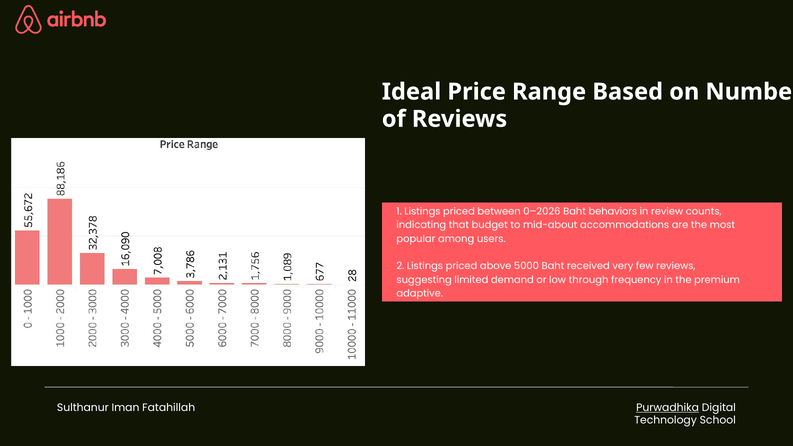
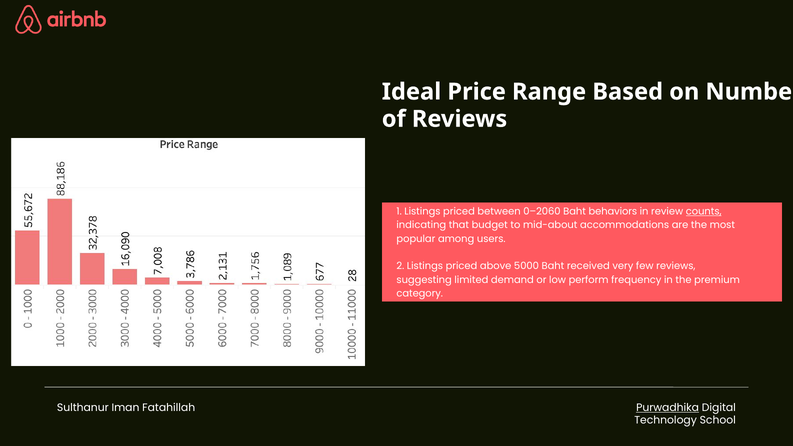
0–2026: 0–2026 -> 0–2060 (542, 211)
counts underline: none -> present (704, 211)
through: through -> perform (589, 280)
adaptive: adaptive -> category (420, 293)
